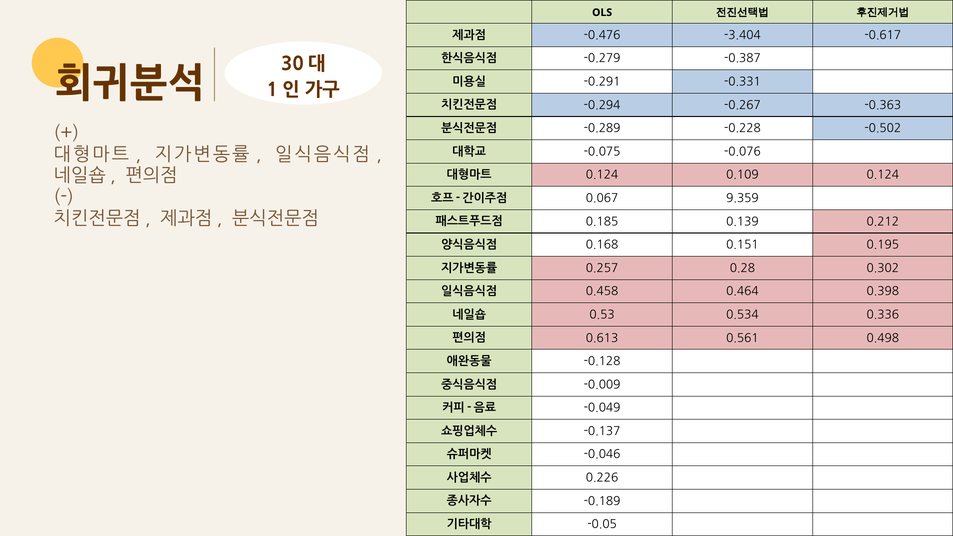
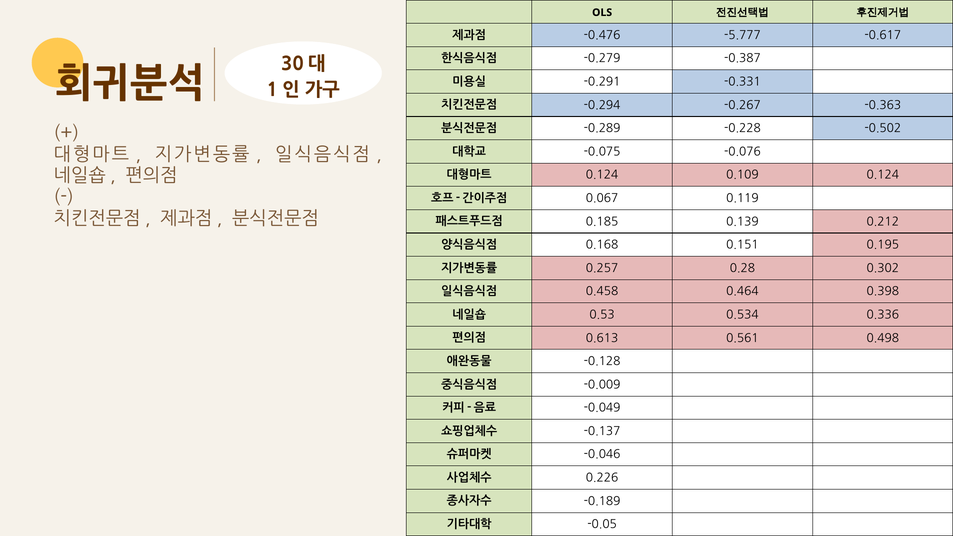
-3.404: -3.404 -> -5.777 (742, 35)
9.359: 9.359 -> 0.119 (742, 198)
